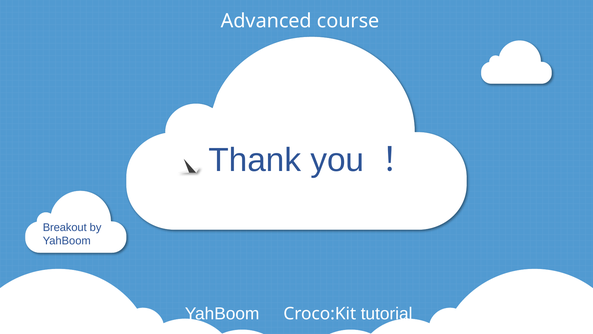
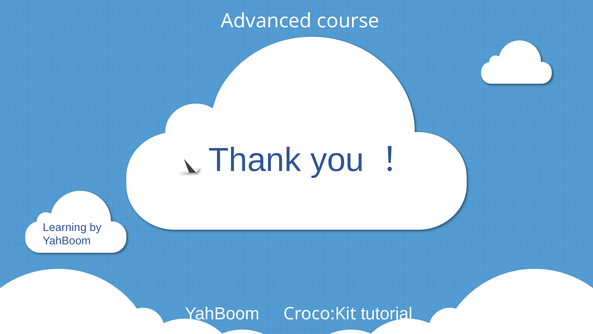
Breakout: Breakout -> Learning (65, 227)
